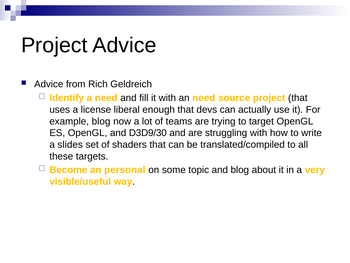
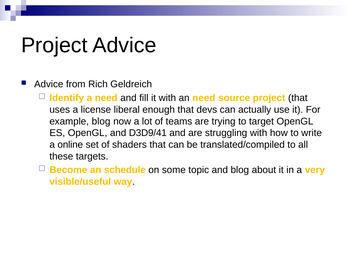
D3D9/30: D3D9/30 -> D3D9/41 (148, 133)
slides: slides -> online (70, 144)
personal: personal -> schedule (125, 170)
